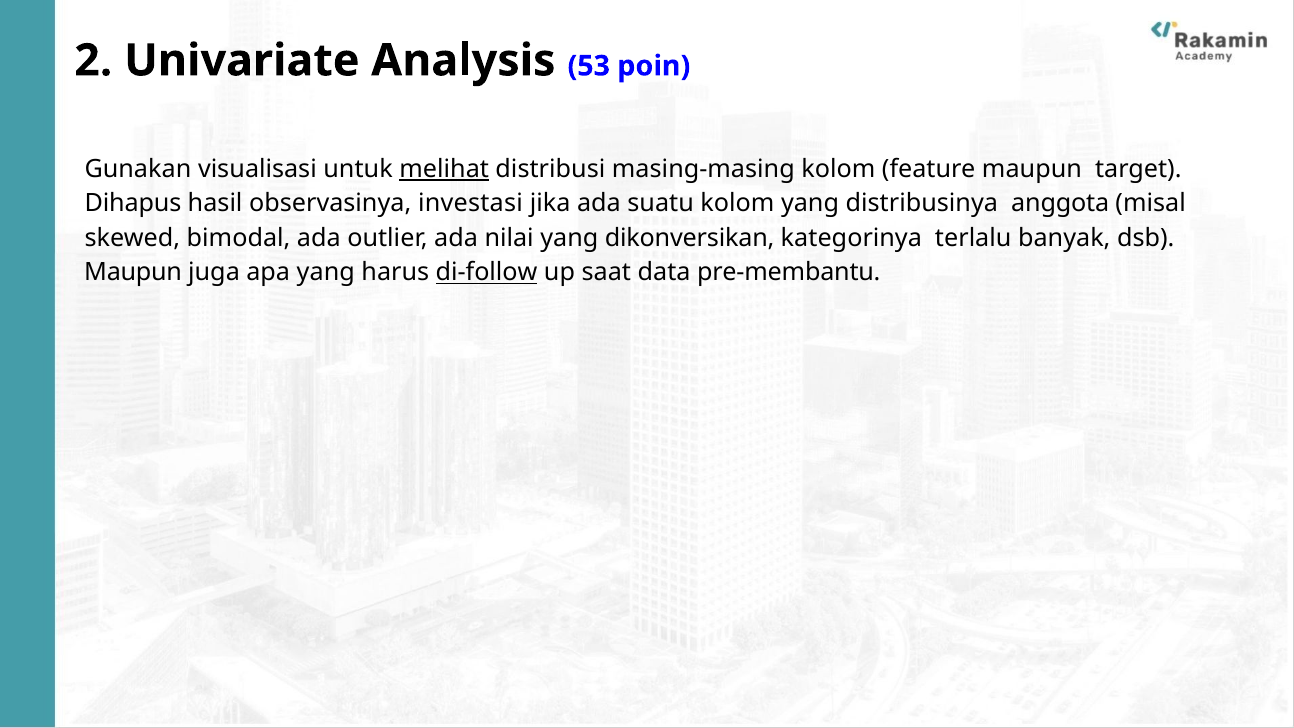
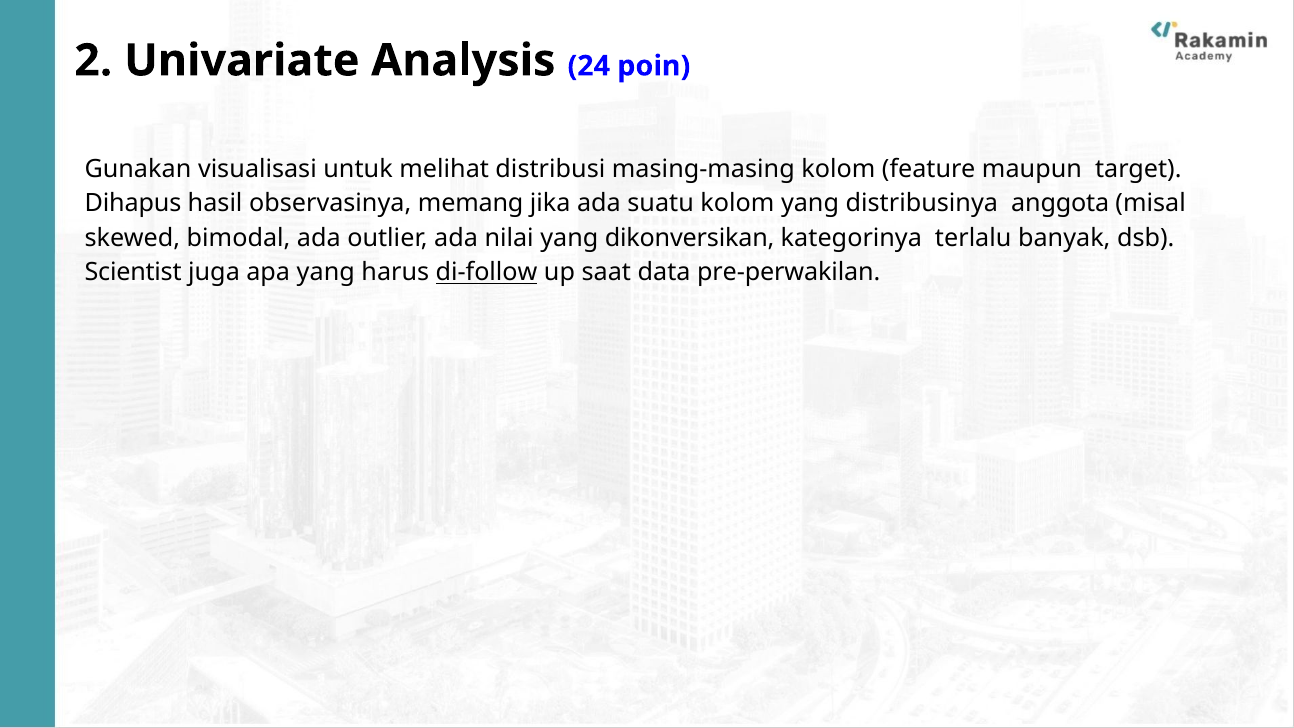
53: 53 -> 24 (589, 66)
melihat underline: present -> none (444, 169)
investasi: investasi -> memang (471, 204)
Maupun: Maupun -> Scientist (133, 273)
pre-membantu: pre-membantu -> pre-perwakilan (789, 273)
